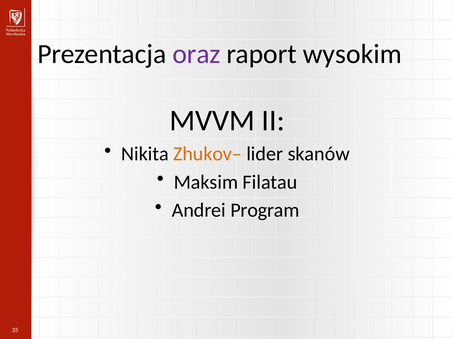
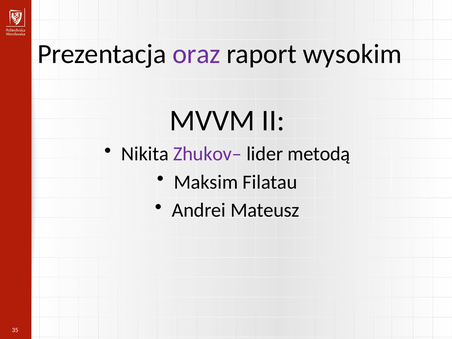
Zhukov– colour: orange -> purple (208, 154)
skanów: skanów -> metodą (319, 154)
Program: Program -> Mateusz (265, 210)
